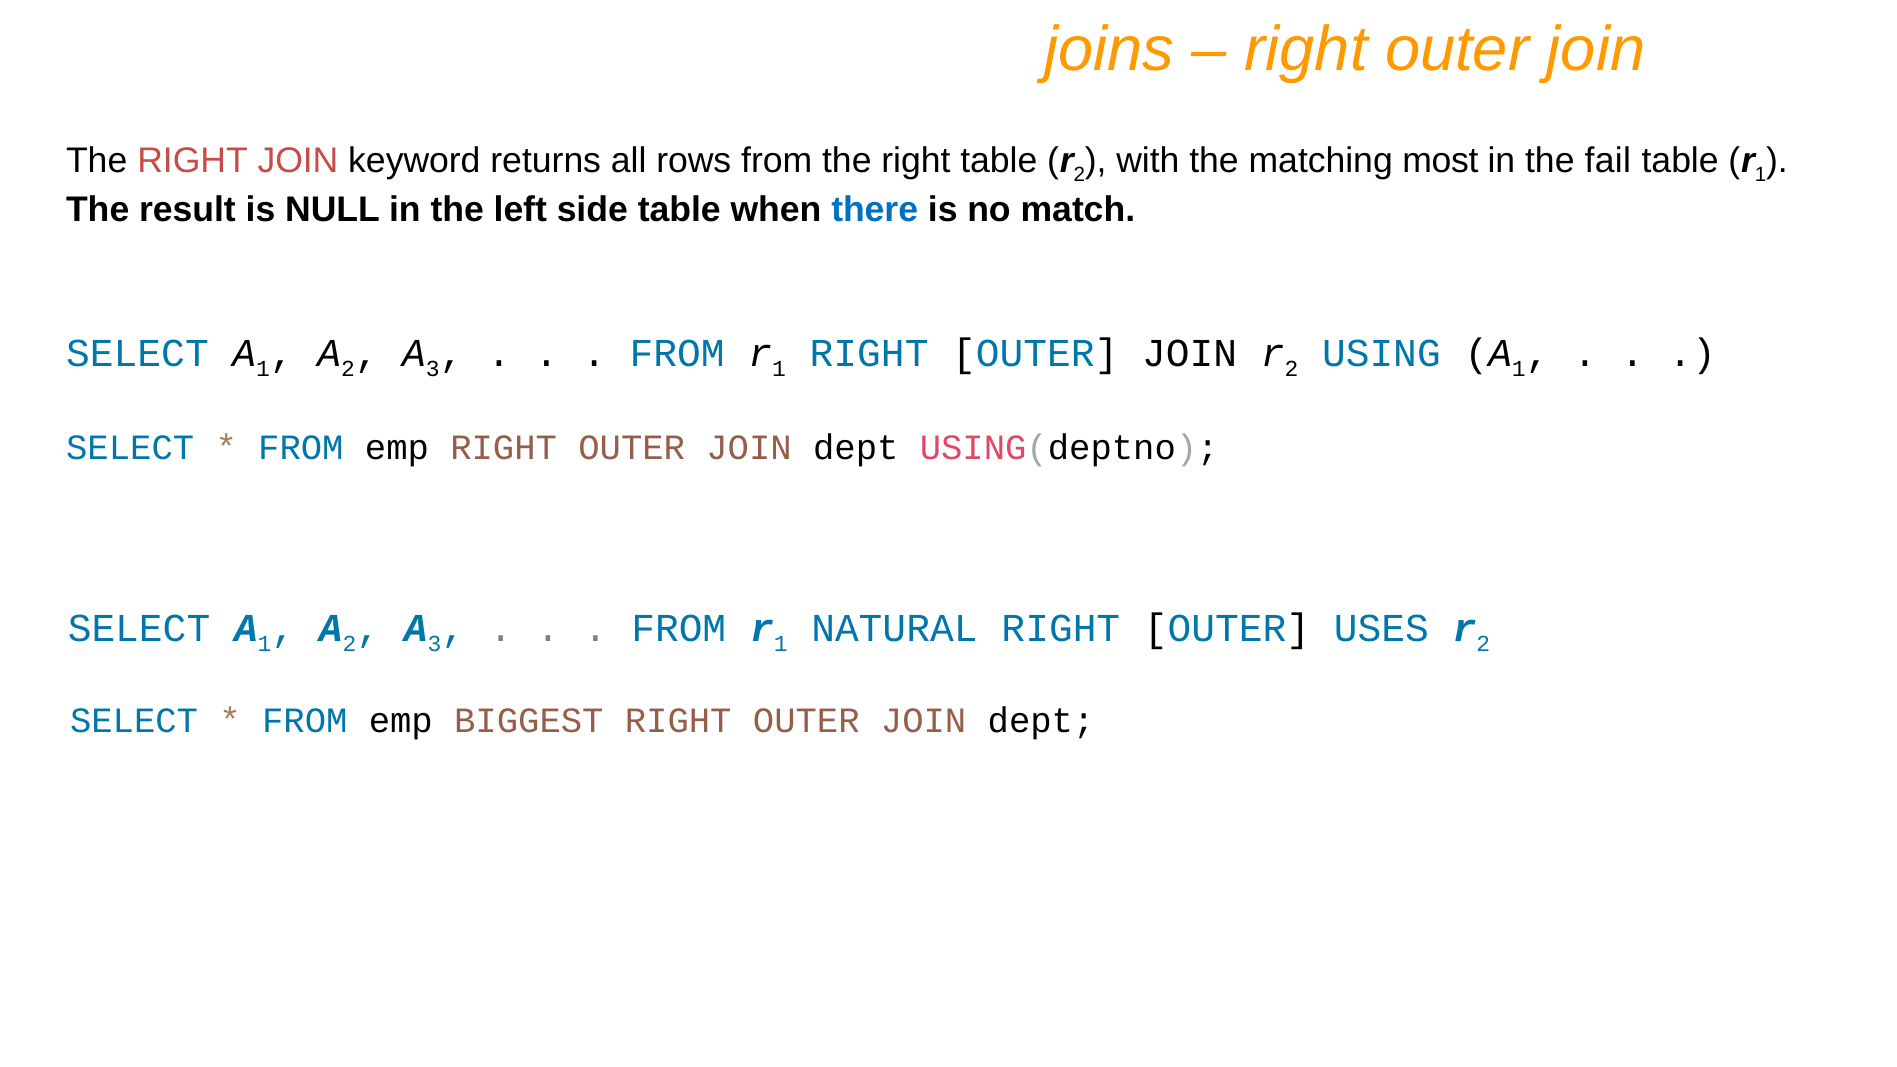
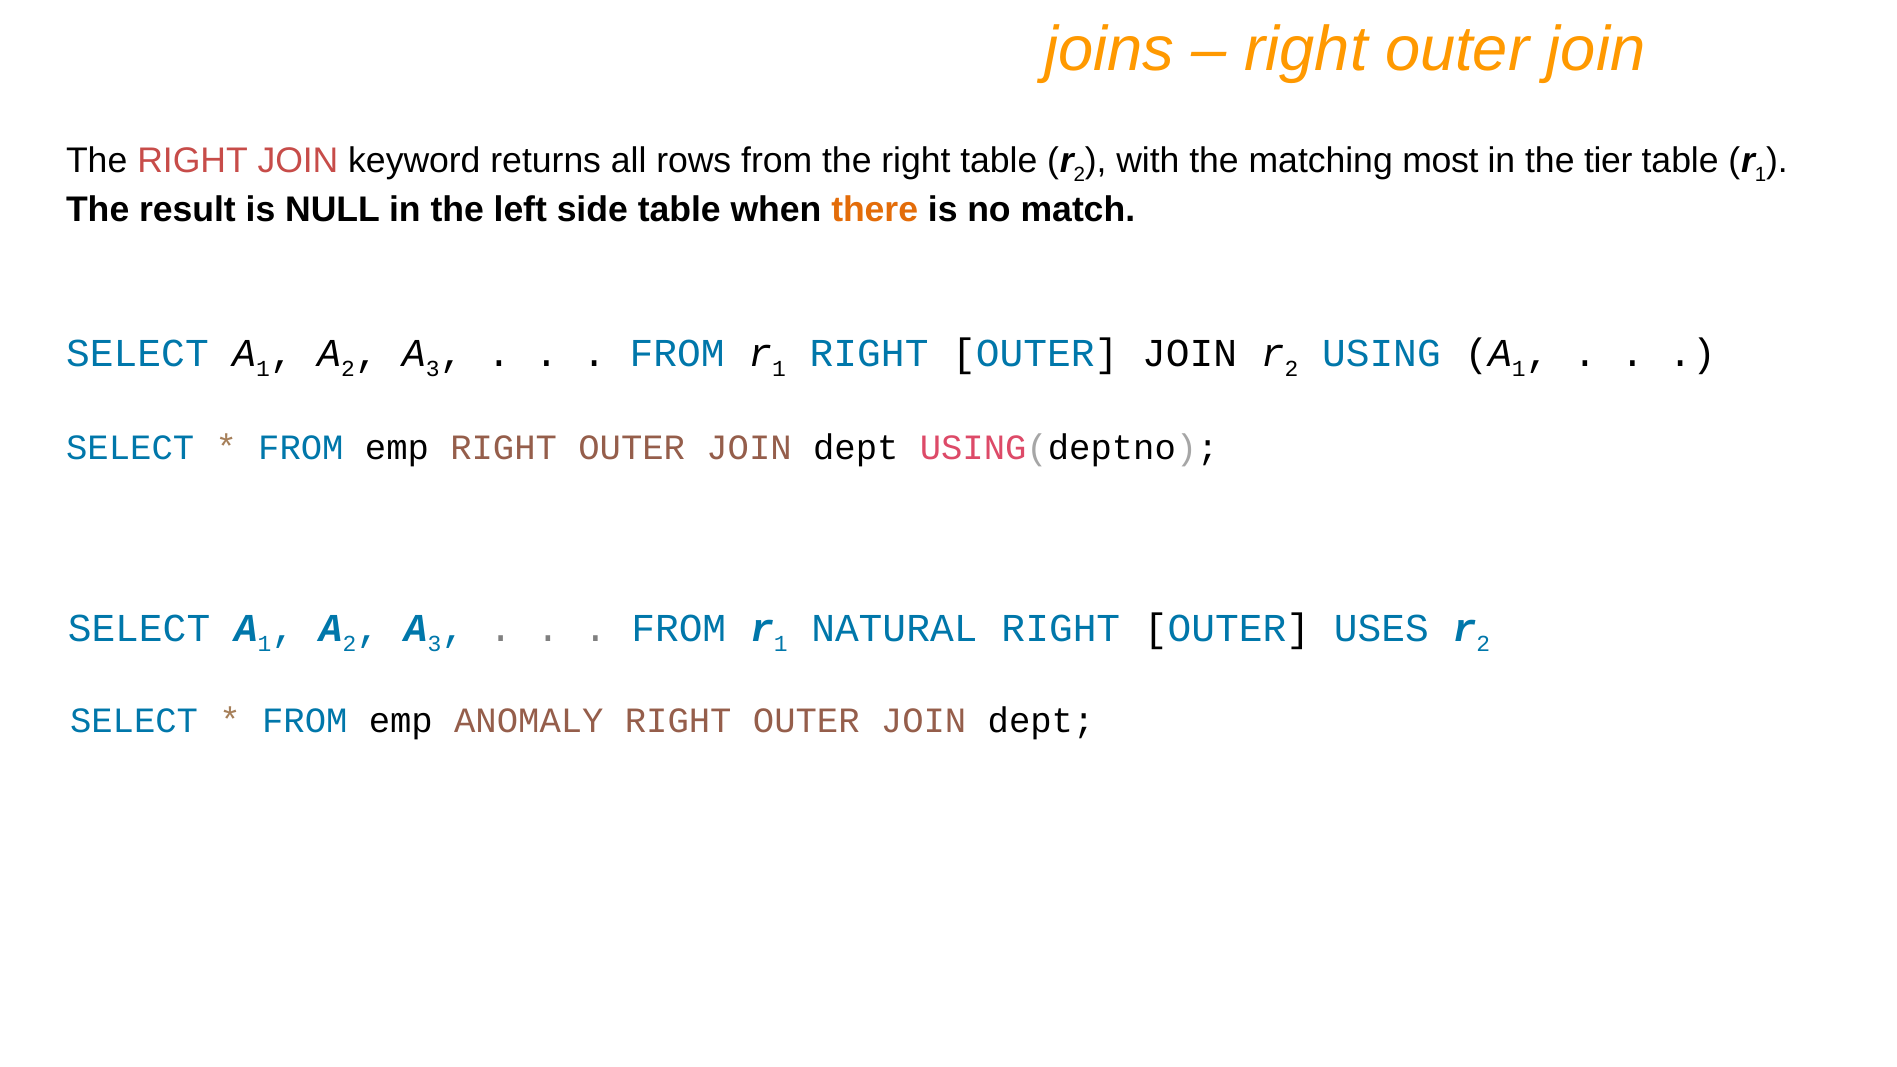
fail: fail -> tier (1608, 161)
there colour: blue -> orange (875, 210)
BIGGEST: BIGGEST -> ANOMALY (529, 721)
